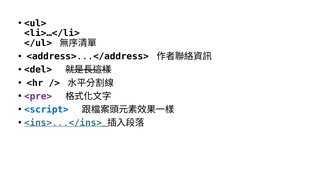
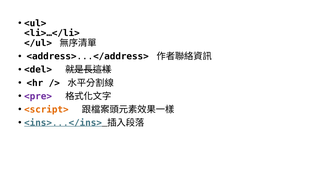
<script> colour: blue -> orange (46, 110)
